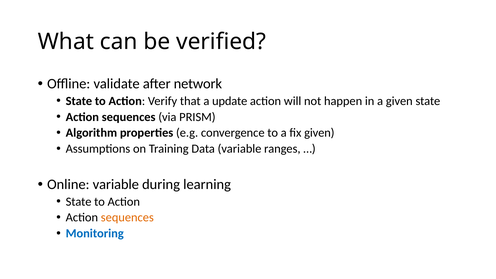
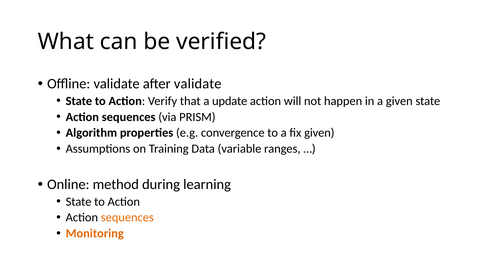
after network: network -> validate (198, 84)
Online variable: variable -> method (116, 184)
Monitoring colour: blue -> orange (95, 234)
